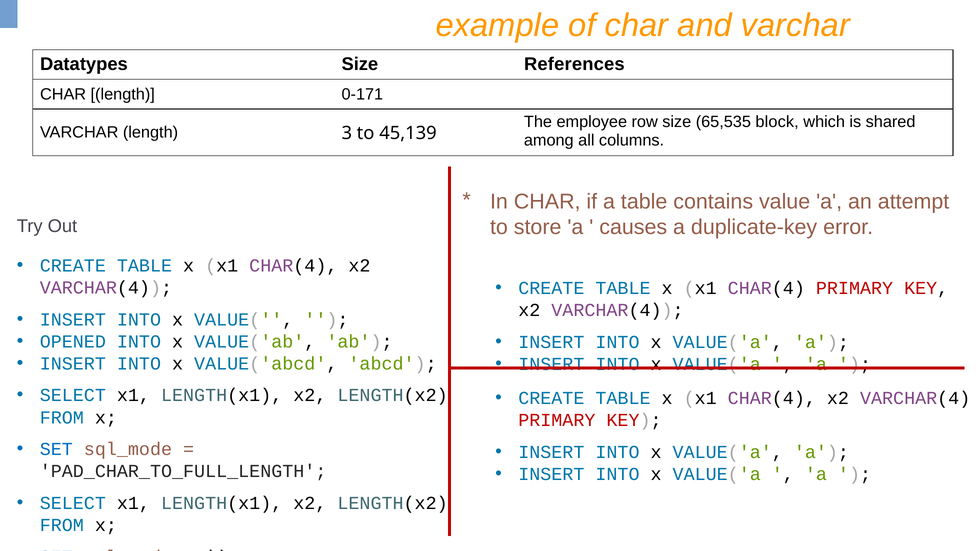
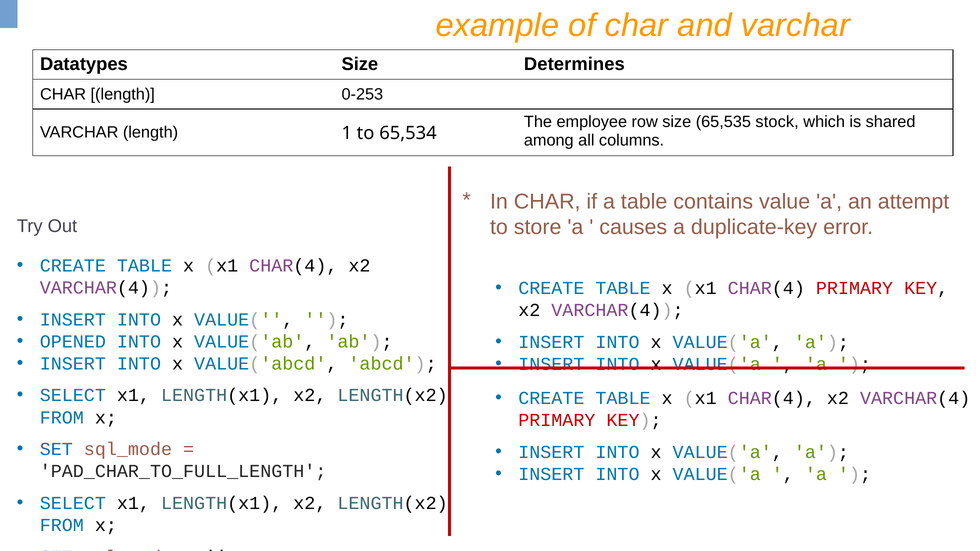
References: References -> Determines (574, 64)
0-171: 0-171 -> 0-253 (362, 94)
block: block -> stock (777, 122)
3: 3 -> 1 (347, 133)
45,139: 45,139 -> 65,534 (408, 133)
